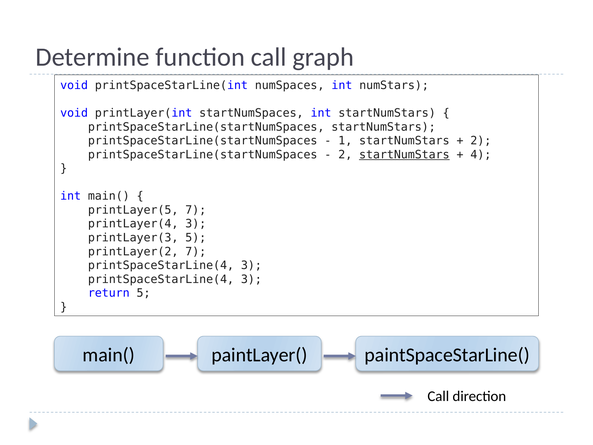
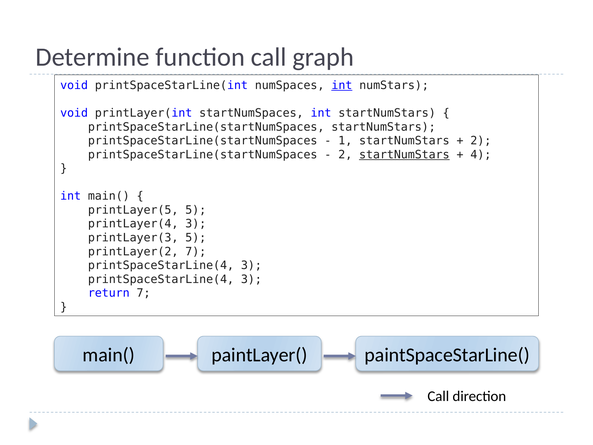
int underline: none -> present (342, 85)
printLayer(5 7: 7 -> 5 (196, 210)
return 5: 5 -> 7 (144, 293)
